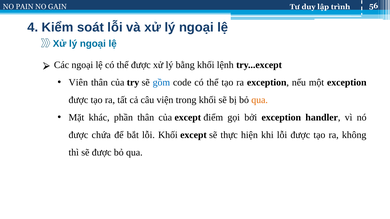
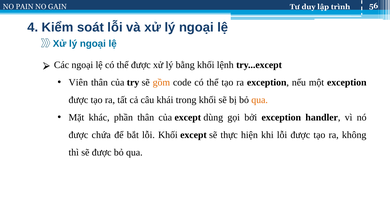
gồm colour: blue -> orange (161, 83)
viện: viện -> khái (165, 100)
điểm: điểm -> dùng (213, 118)
